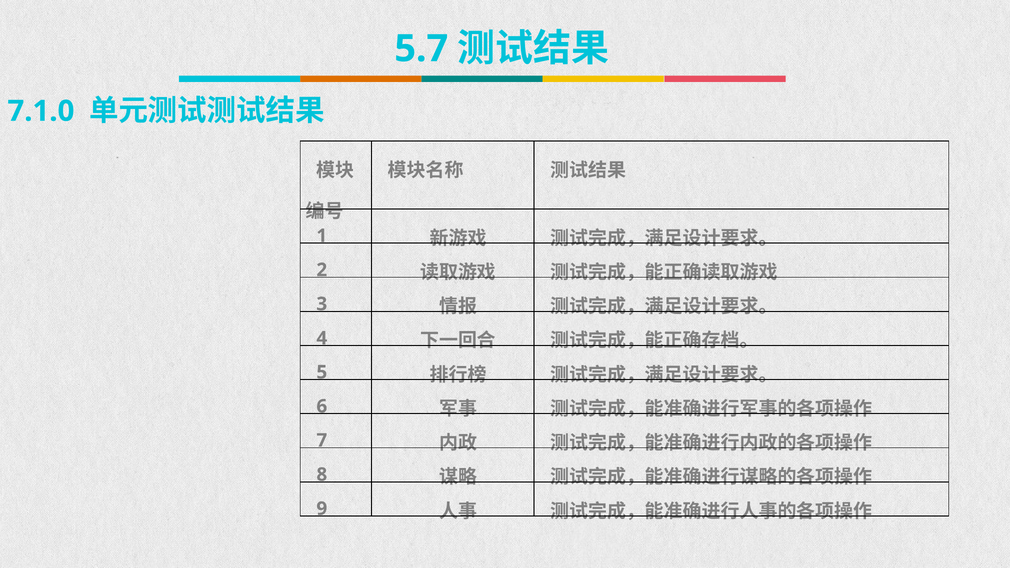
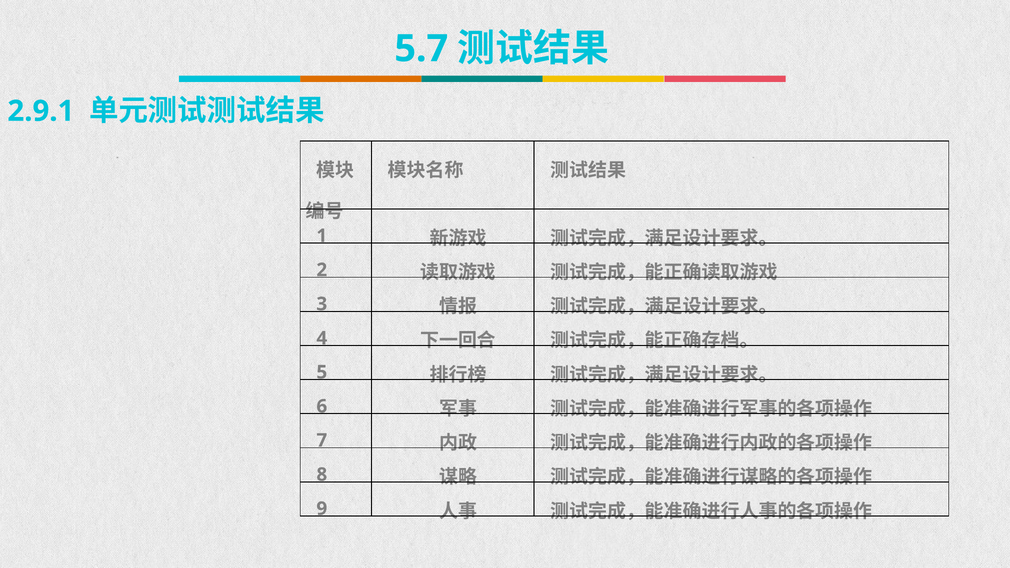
7.1.0: 7.1.0 -> 2.9.1 (41, 111)
